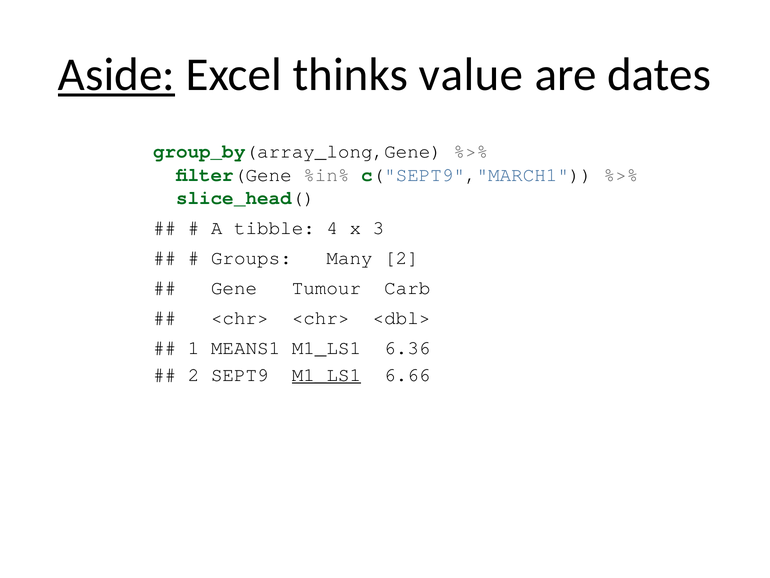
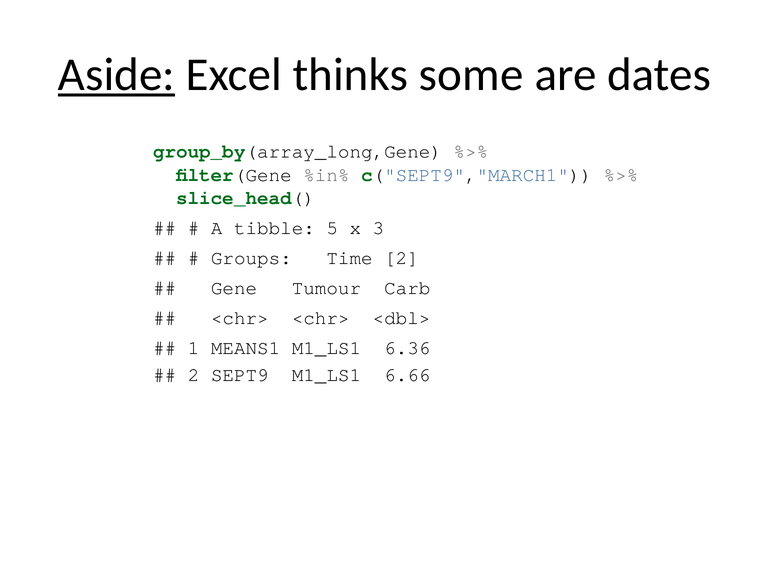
value: value -> some (471, 75)
4: 4 -> 5 (332, 228)
Many: Many -> Time (350, 258)
M1_LS1 underline: present -> none (326, 374)
